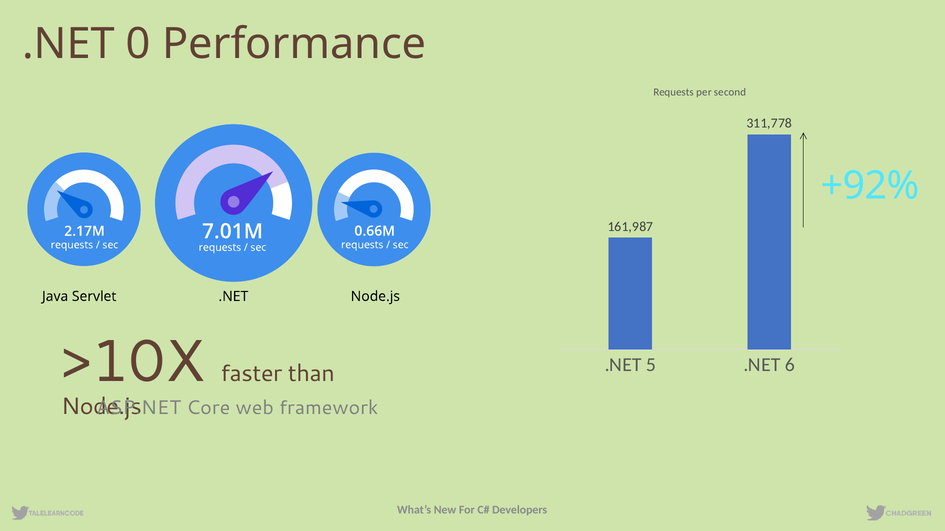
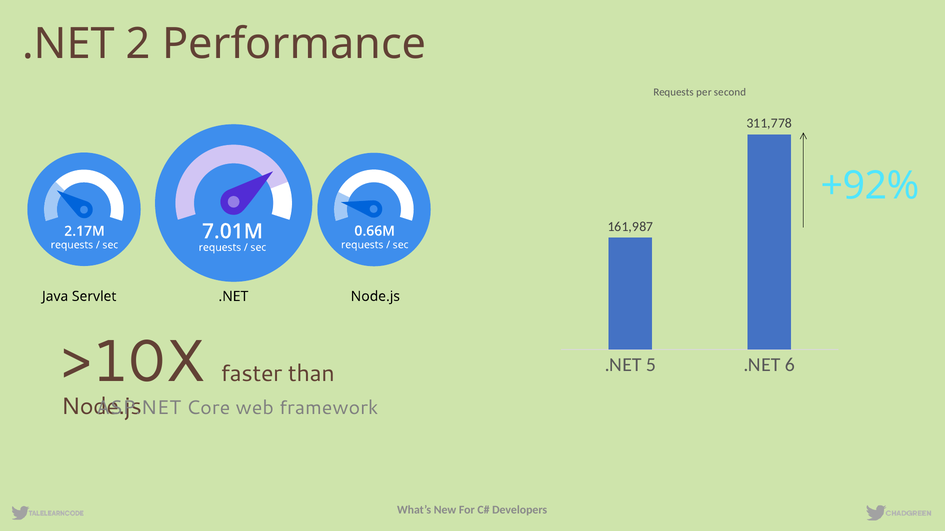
0: 0 -> 2 (138, 44)
